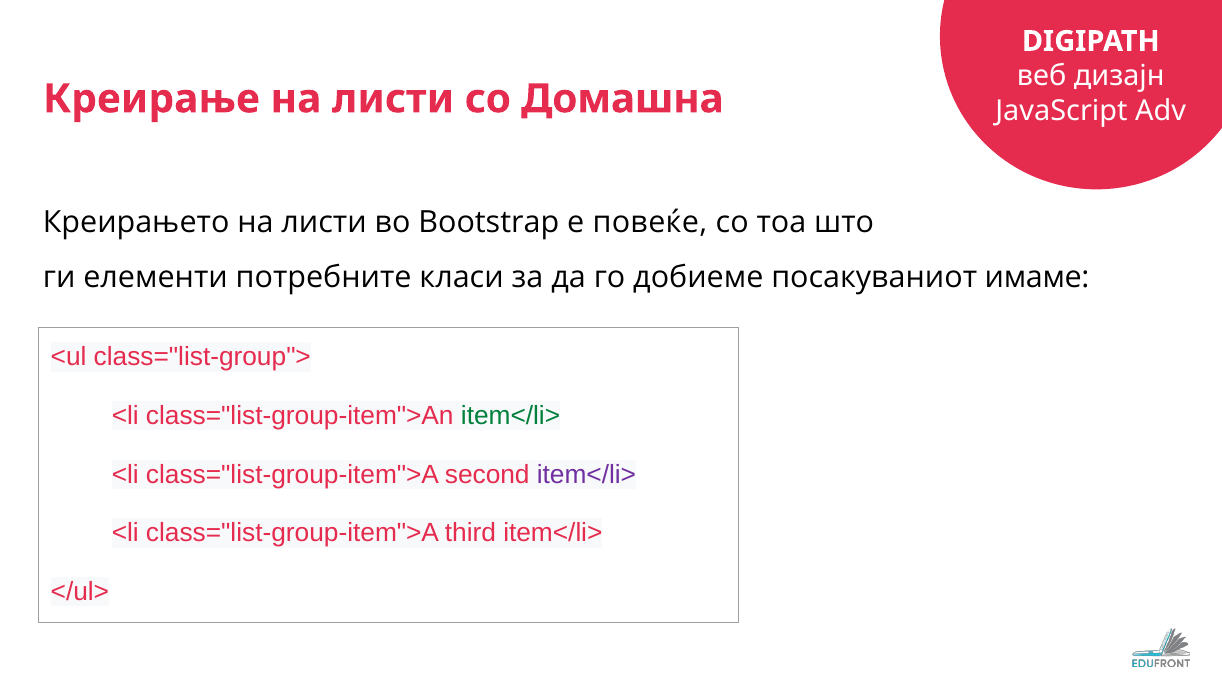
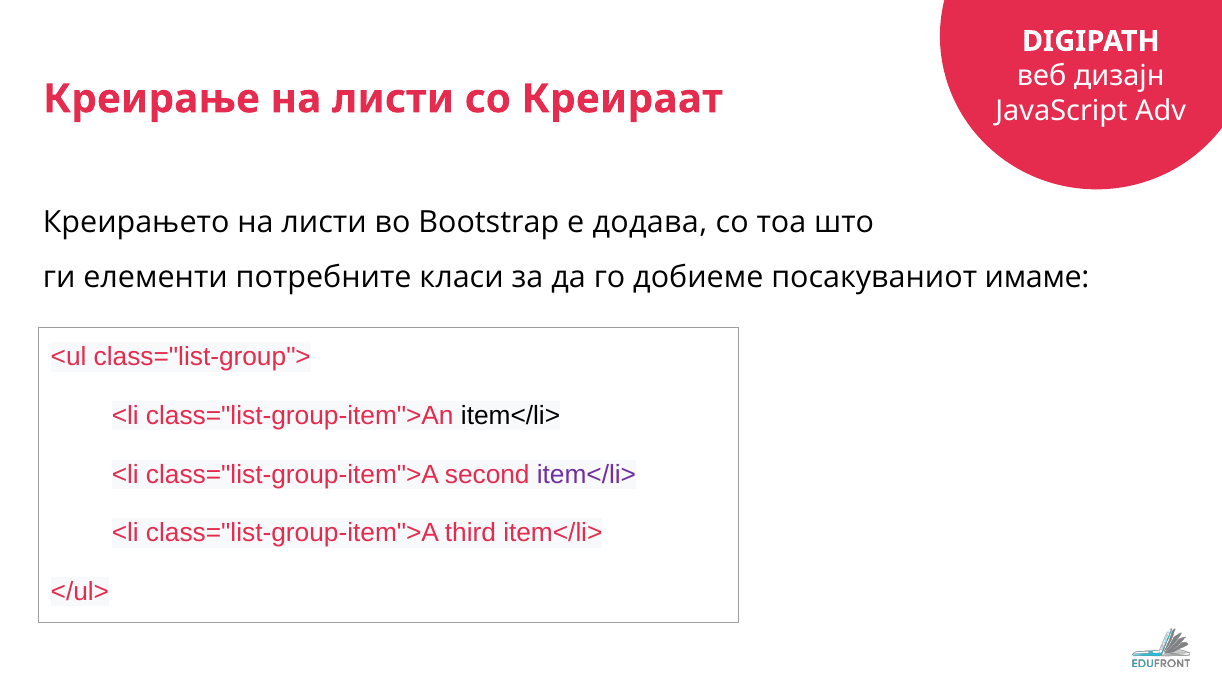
Домашна: Домашна -> Креираат (622, 99)
повеќе: повеќе -> додава (650, 222)
item</li> colour: green -> black (511, 416)
